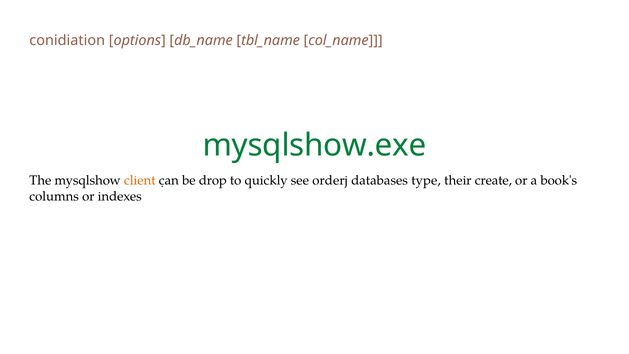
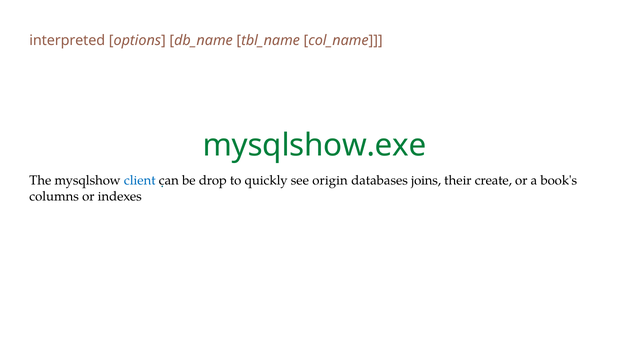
conidiation: conidiation -> interpreted (67, 40)
client colour: orange -> blue (140, 181)
orderj: orderj -> origin (330, 181)
type: type -> joins (426, 181)
